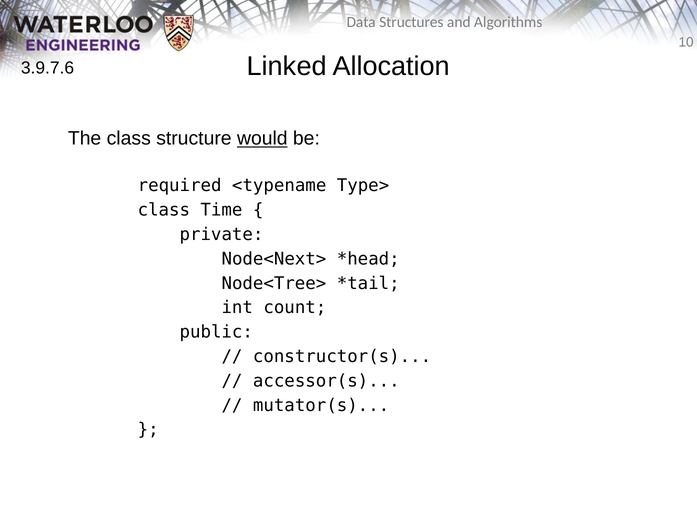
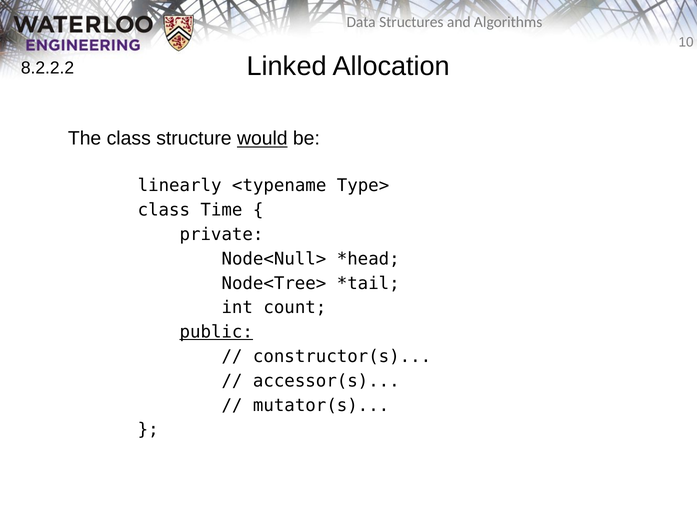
3.9.7.6: 3.9.7.6 -> 8.2.2.2 (48, 68)
required: required -> linearly (180, 186)
Node<Next>: Node<Next> -> Node<Null> (274, 259)
public underline: none -> present (216, 332)
